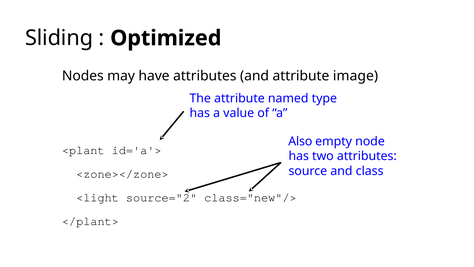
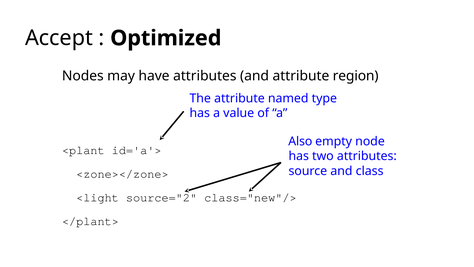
Sliding: Sliding -> Accept (59, 38)
image: image -> region (356, 76)
